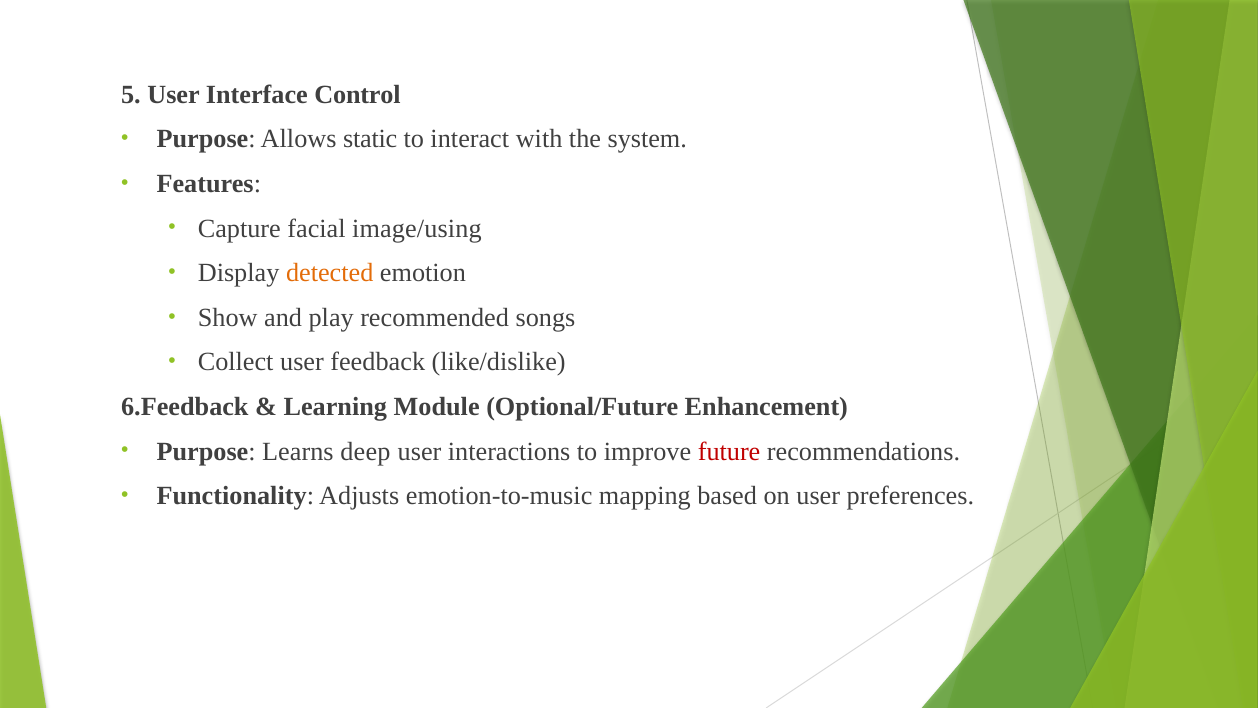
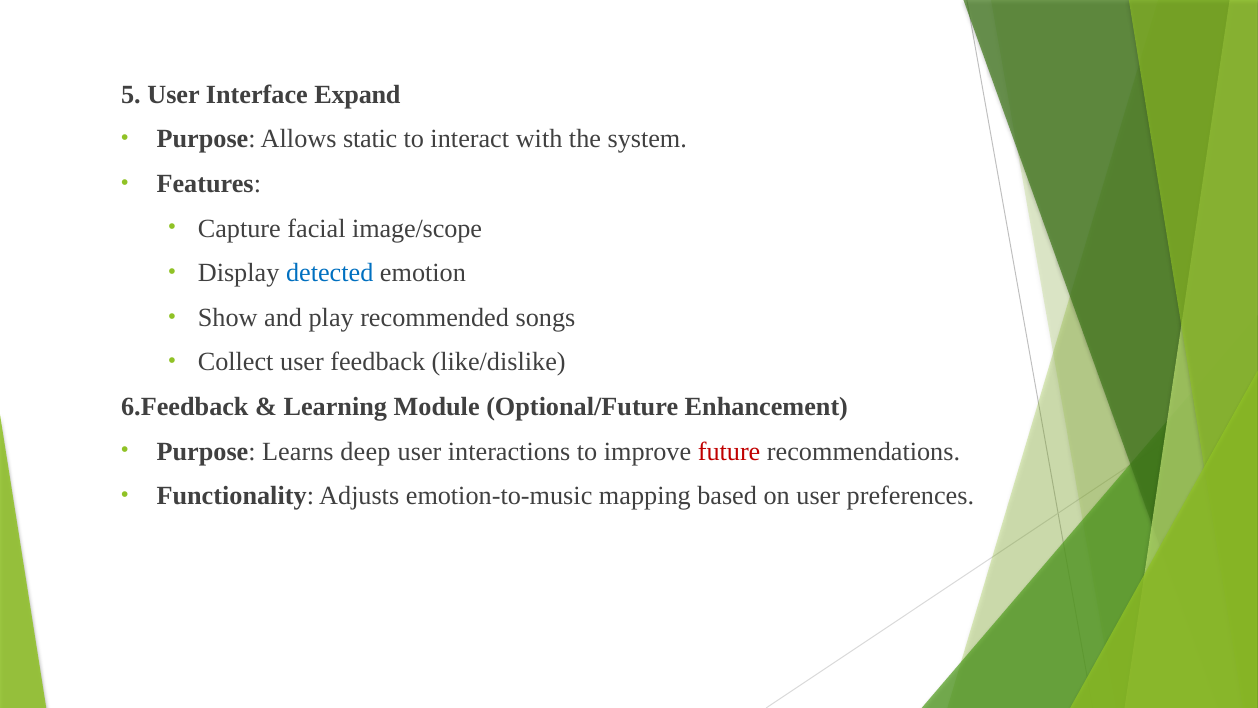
Control: Control -> Expand (357, 94)
image/using: image/using -> image/scope (417, 228)
detected colour: orange -> blue (330, 273)
